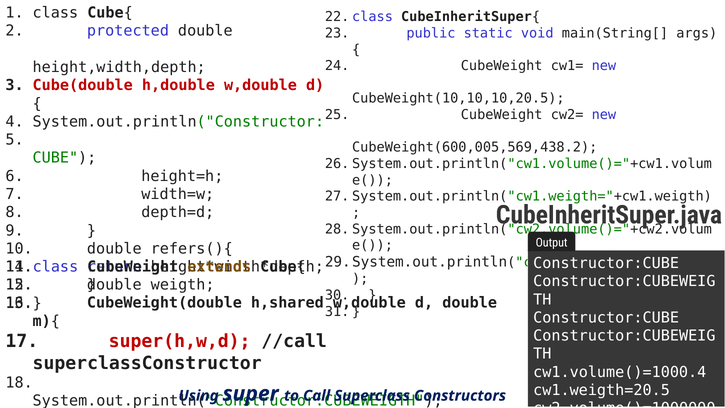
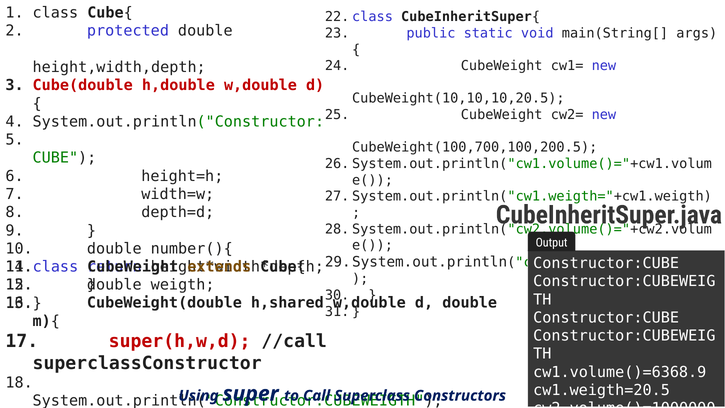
CubeWeight(600,005,569,438.2: CubeWeight(600,005,569,438.2 -> CubeWeight(100,700,100,200.5 (475, 147)
refers(){: refers(){ -> number(){ (192, 249)
cw1.volume()=1000.4: cw1.volume()=1000.4 -> cw1.volume()=6368.9 (620, 372)
